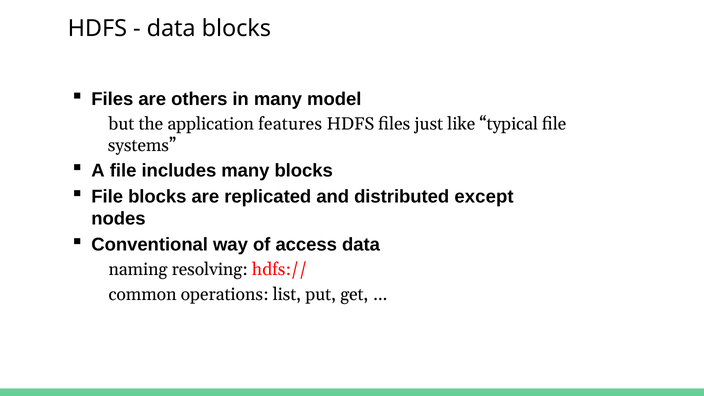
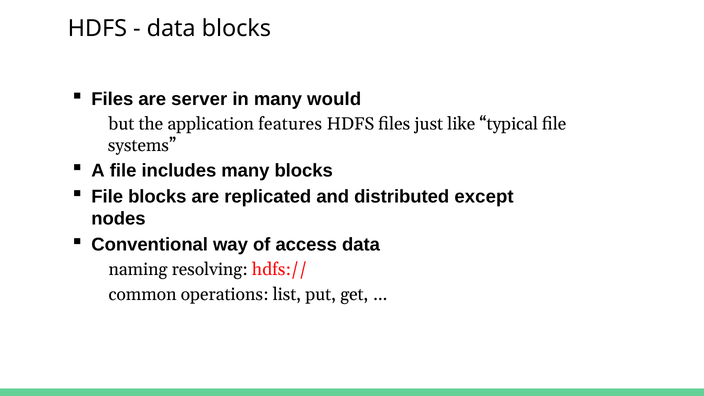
others: others -> server (199, 99)
model: model -> would (334, 99)
